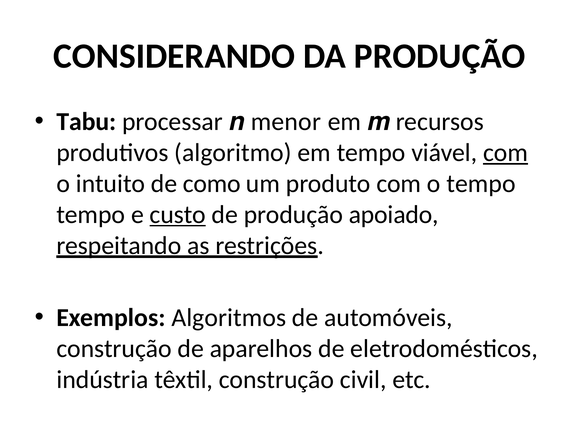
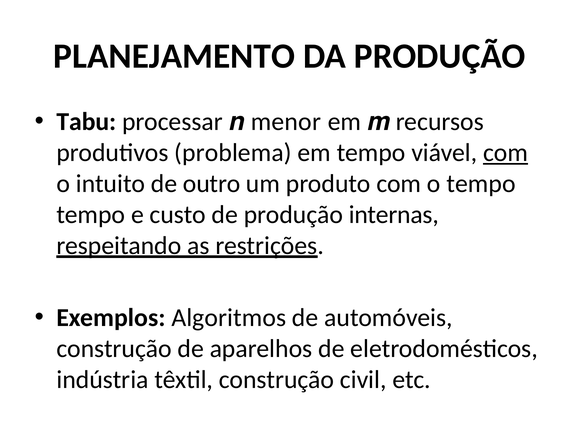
CONSIDERANDO: CONSIDERANDO -> PLANEJAMENTO (174, 56)
algoritmo: algoritmo -> problema (233, 152)
como: como -> outro (212, 183)
custo underline: present -> none (178, 214)
apoiado: apoiado -> internas (394, 214)
